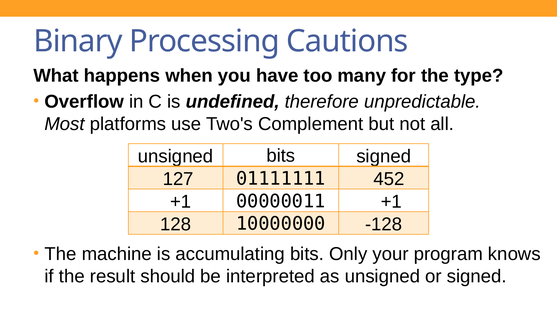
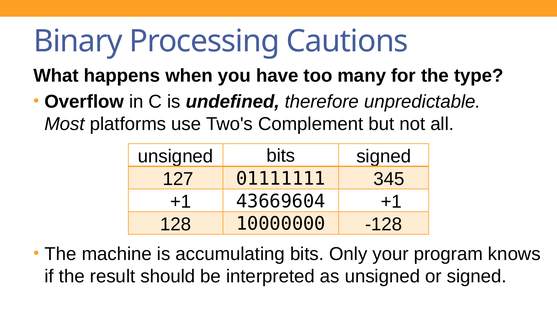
452: 452 -> 345 (389, 179)
00000011: 00000011 -> 43669604 (281, 201)
